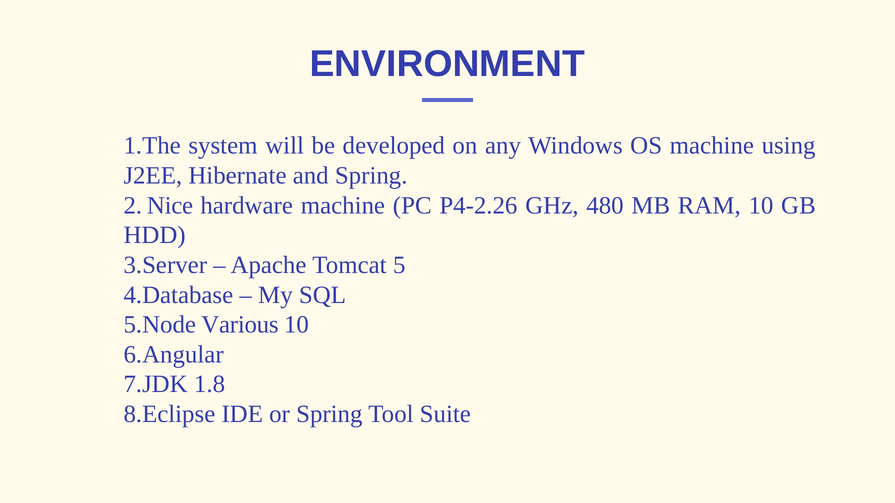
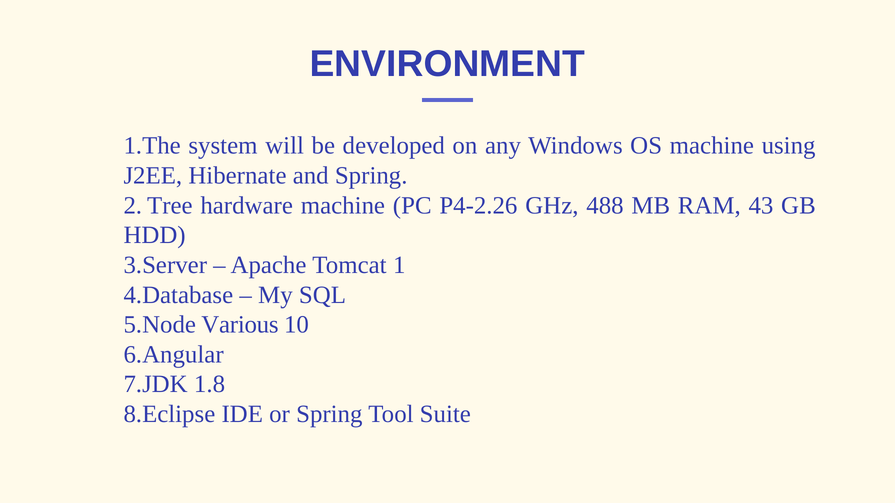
Nice: Nice -> Tree (170, 206)
480: 480 -> 488 (605, 206)
RAM 10: 10 -> 43 (761, 206)
Tomcat 5: 5 -> 1 (399, 265)
